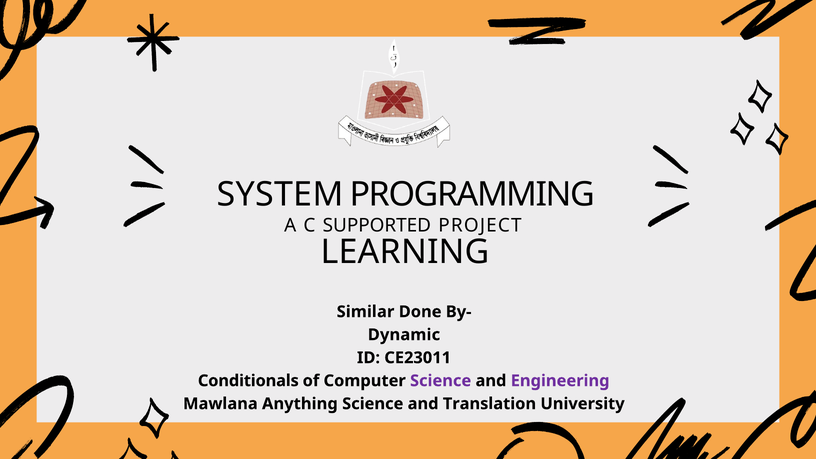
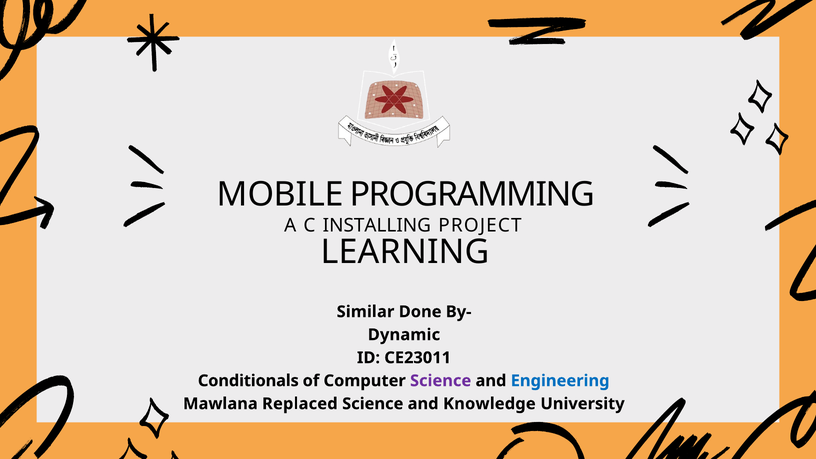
SYSTEM: SYSTEM -> MOBILE (280, 194)
SUPPORTED: SUPPORTED -> INSTALLING (377, 226)
Engineering colour: purple -> blue (560, 381)
Anything: Anything -> Replaced (300, 404)
Translation: Translation -> Knowledge (489, 404)
